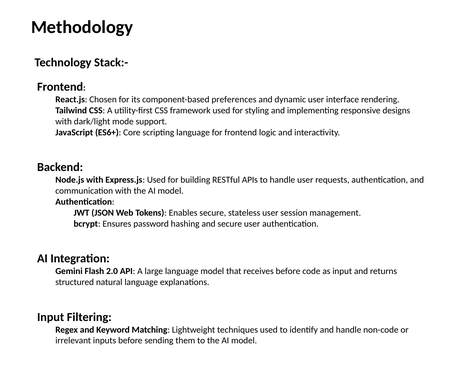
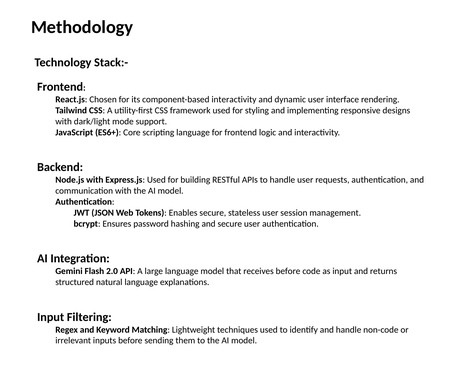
component-based preferences: preferences -> interactivity (234, 99)
